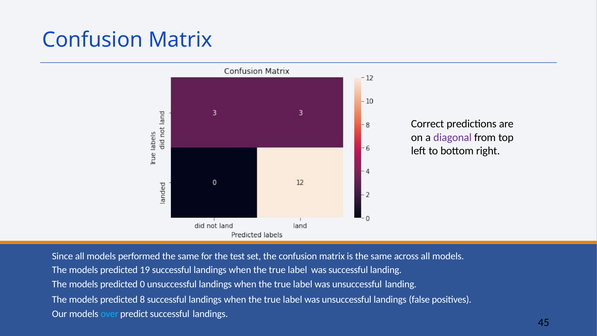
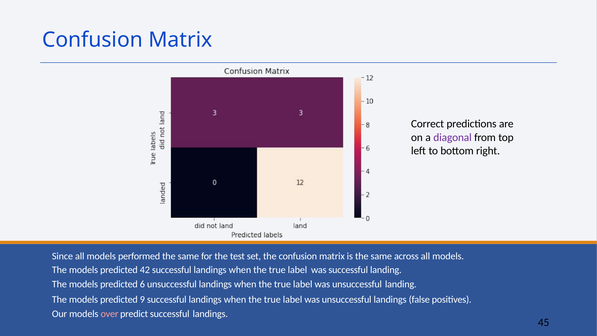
19: 19 -> 42 (145, 270)
0: 0 -> 6 (142, 284)
8: 8 -> 9 (142, 299)
over colour: light blue -> pink (110, 314)
